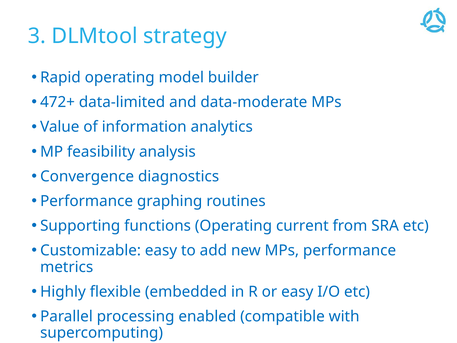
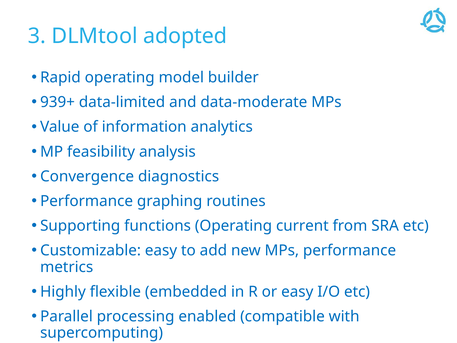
strategy: strategy -> adopted (185, 36)
472+: 472+ -> 939+ (58, 102)
